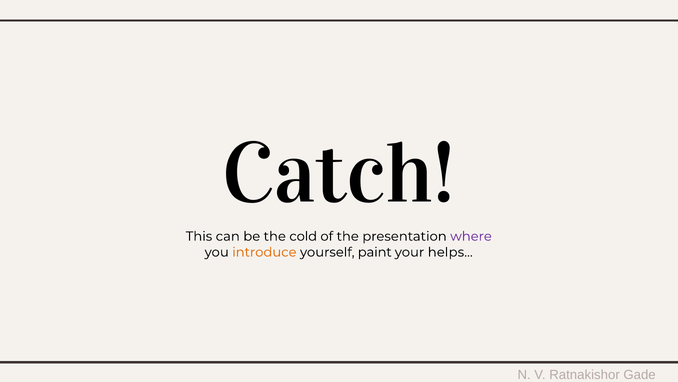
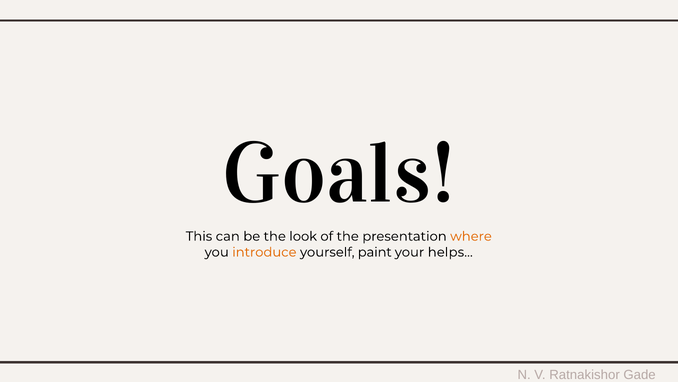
Catch: Catch -> Goals (338, 174)
cold: cold -> look (303, 236)
where colour: purple -> orange (471, 236)
